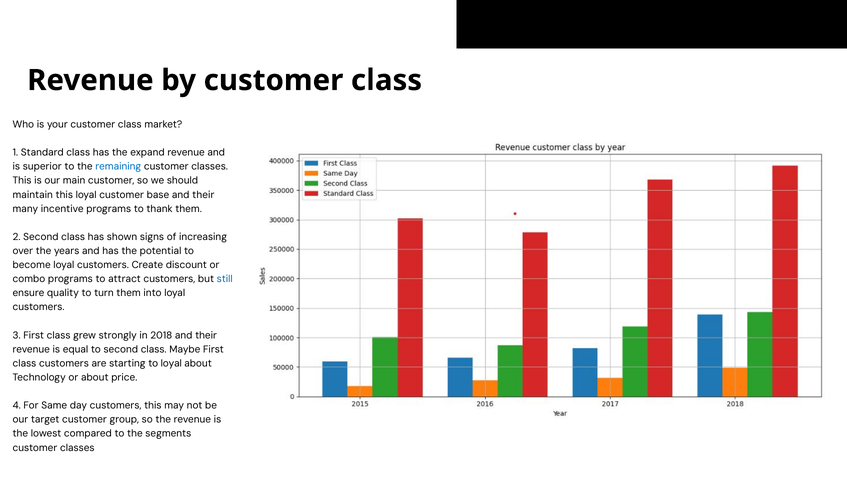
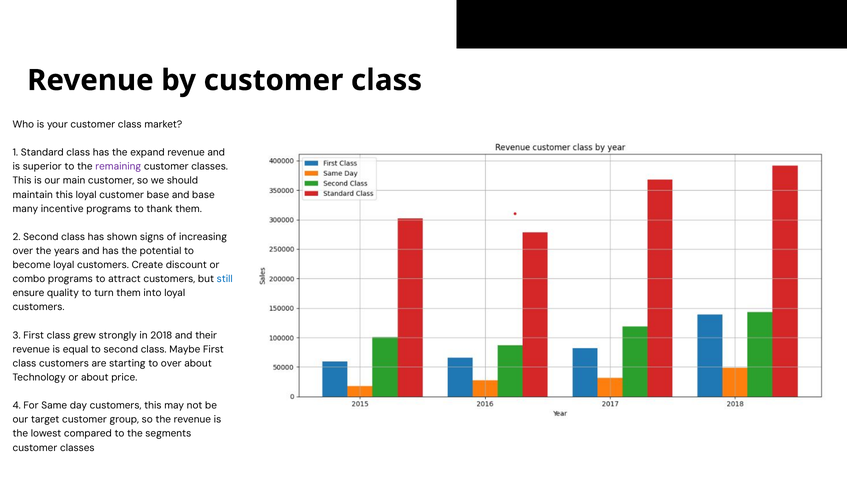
remaining colour: blue -> purple (118, 166)
base and their: their -> base (203, 194)
to loyal: loyal -> over (171, 363)
